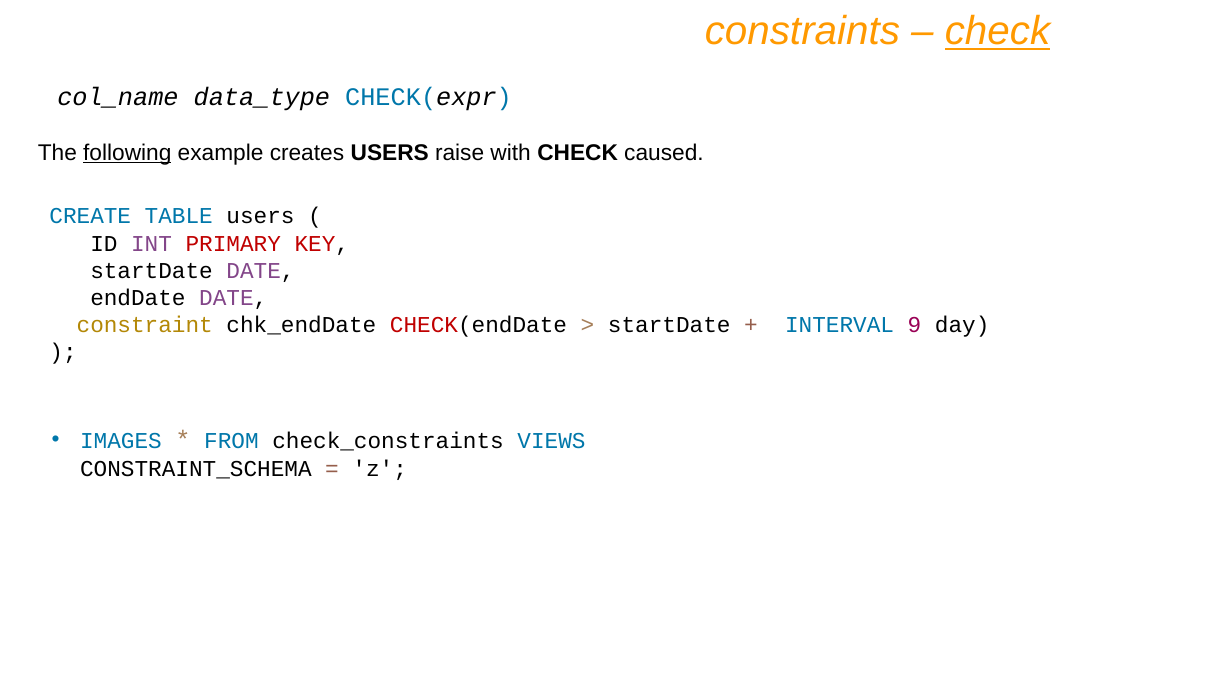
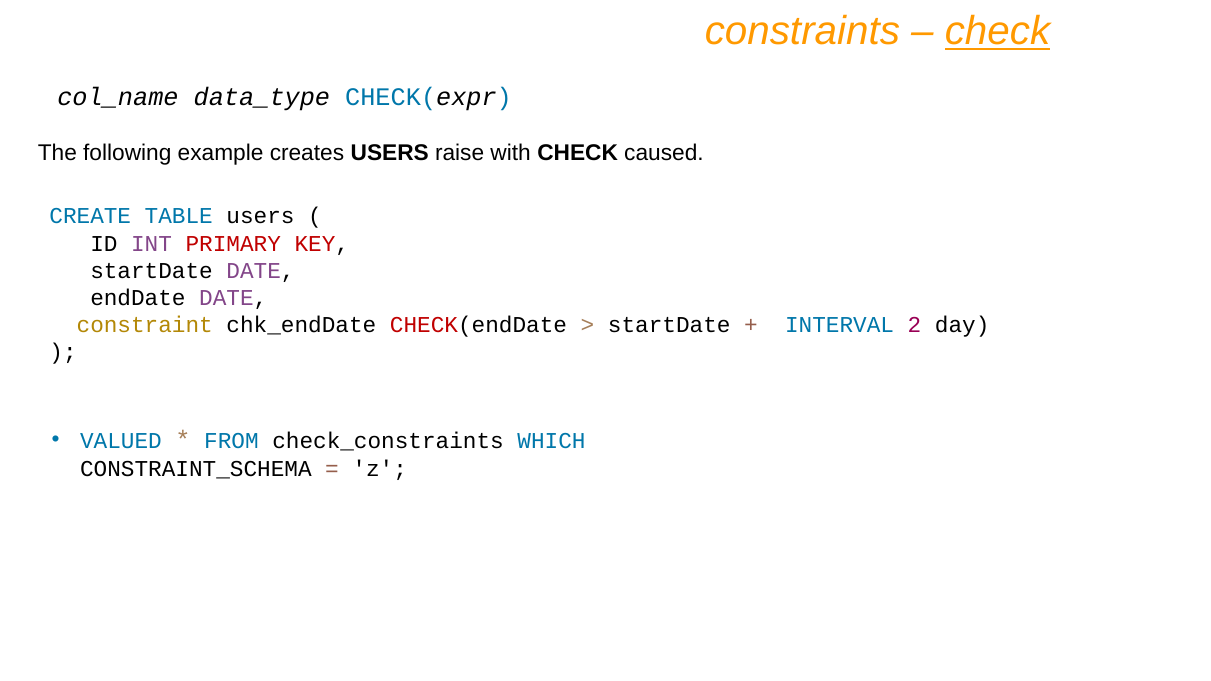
following underline: present -> none (127, 153)
9: 9 -> 2 (914, 325)
IMAGES: IMAGES -> VALUED (121, 441)
VIEWS: VIEWS -> WHICH (552, 441)
